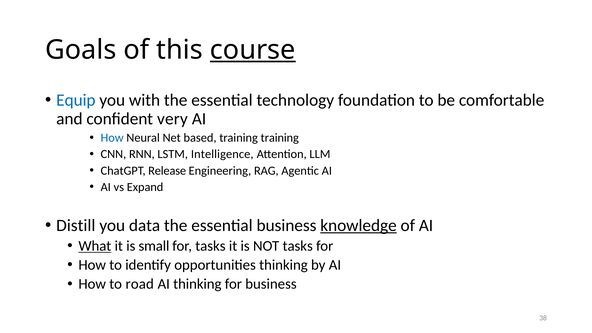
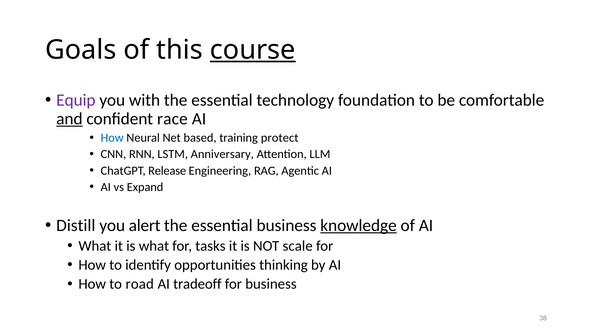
Equip colour: blue -> purple (76, 100)
and underline: none -> present (69, 119)
very: very -> race (172, 119)
training training: training -> protect (280, 138)
Intelligence: Intelligence -> Anniversary (222, 154)
data: data -> alert (145, 226)
What underline: present -> none (95, 246)
is small: small -> what (154, 246)
NOT tasks: tasks -> scale (298, 246)
AI thinking: thinking -> tradeoff (197, 284)
